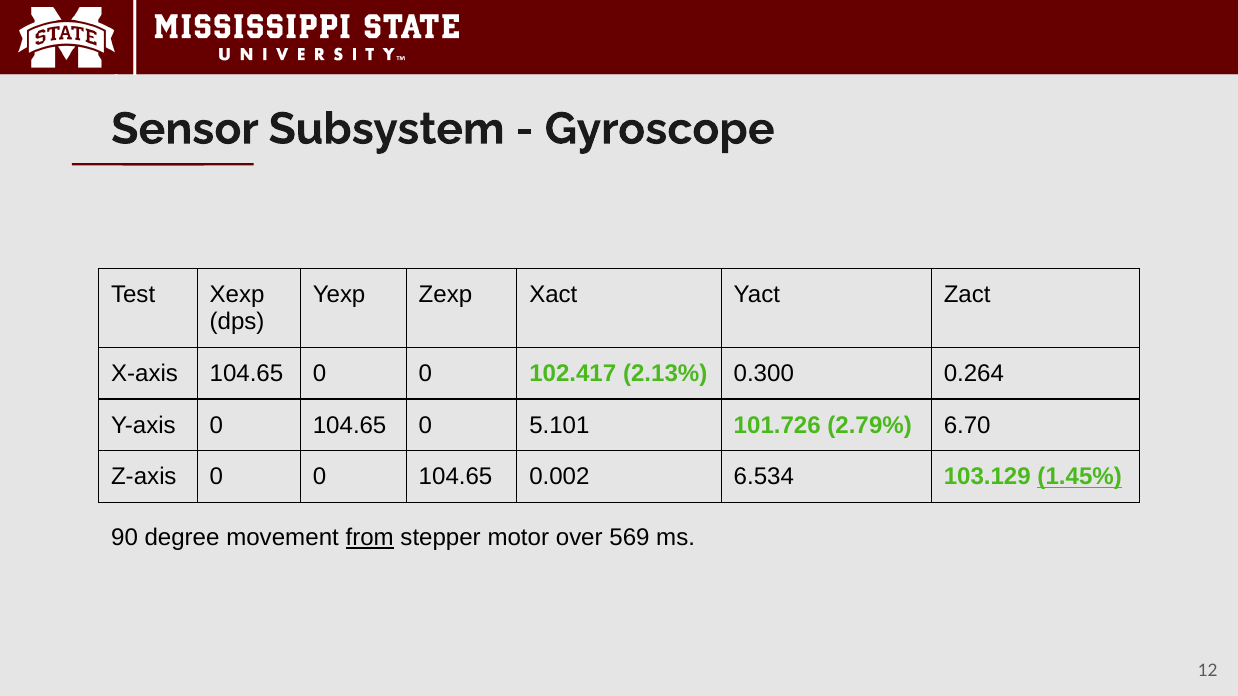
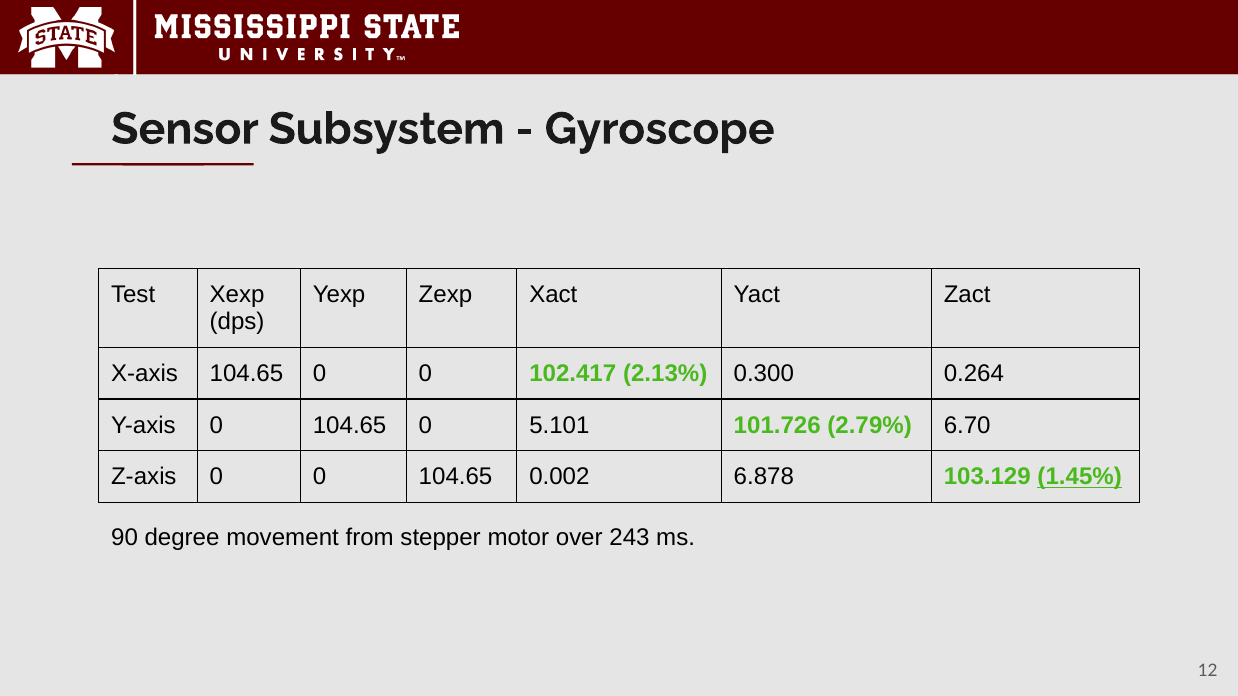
6.534: 6.534 -> 6.878 (764, 477)
from underline: present -> none (370, 538)
569: 569 -> 243 (630, 538)
